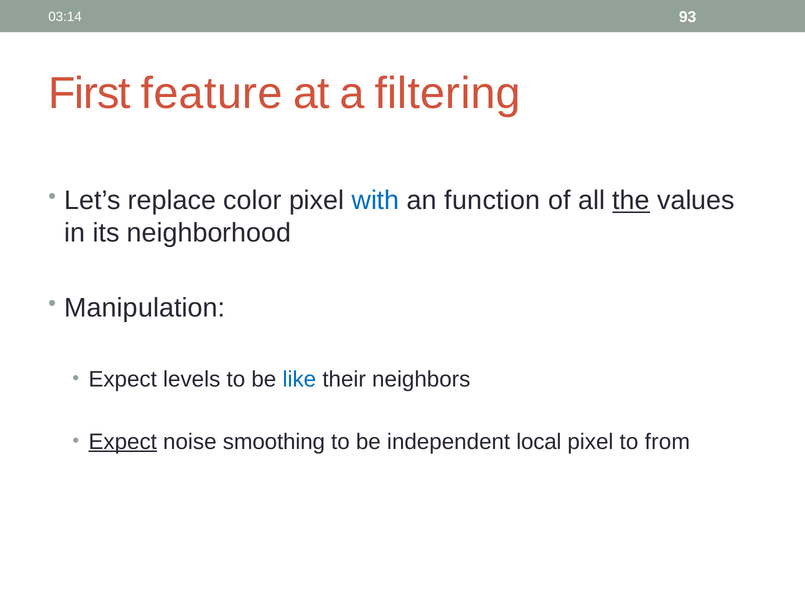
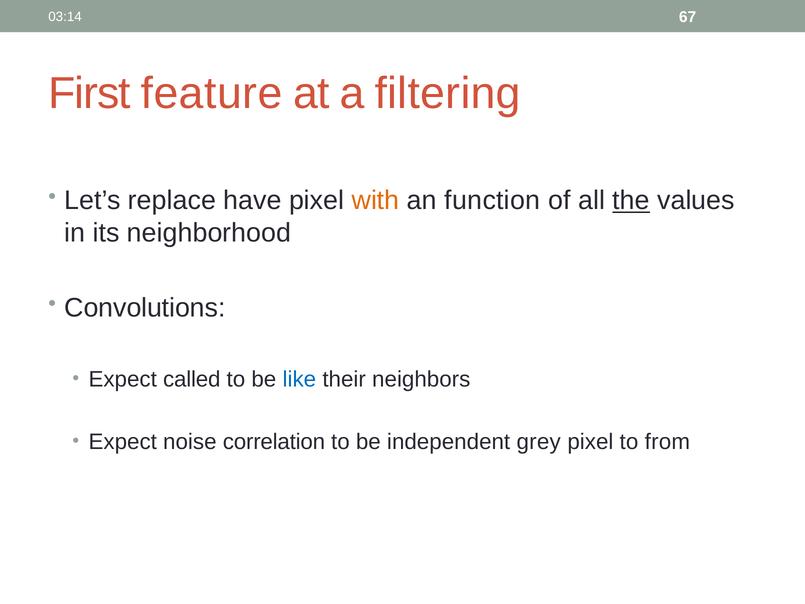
93: 93 -> 67 (688, 17)
color: color -> have (252, 200)
with colour: blue -> orange (376, 200)
Manipulation: Manipulation -> Convolutions (145, 308)
levels: levels -> called (192, 379)
Expect underline: present -> none (123, 442)
smoothing: smoothing -> correlation (274, 442)
local: local -> grey (539, 442)
